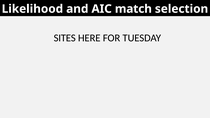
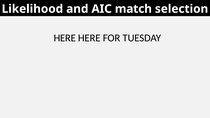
SITES: SITES -> HERE (65, 38)
